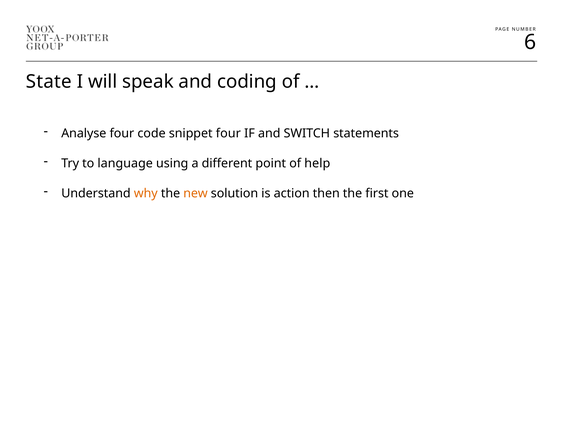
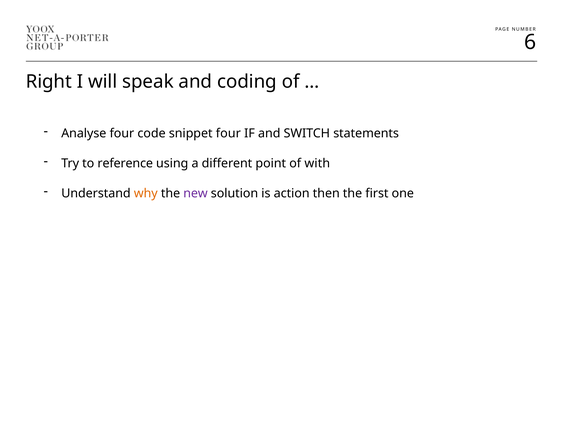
State: State -> Right (49, 82)
language: language -> reference (125, 163)
help: help -> with (317, 163)
new colour: orange -> purple (195, 193)
